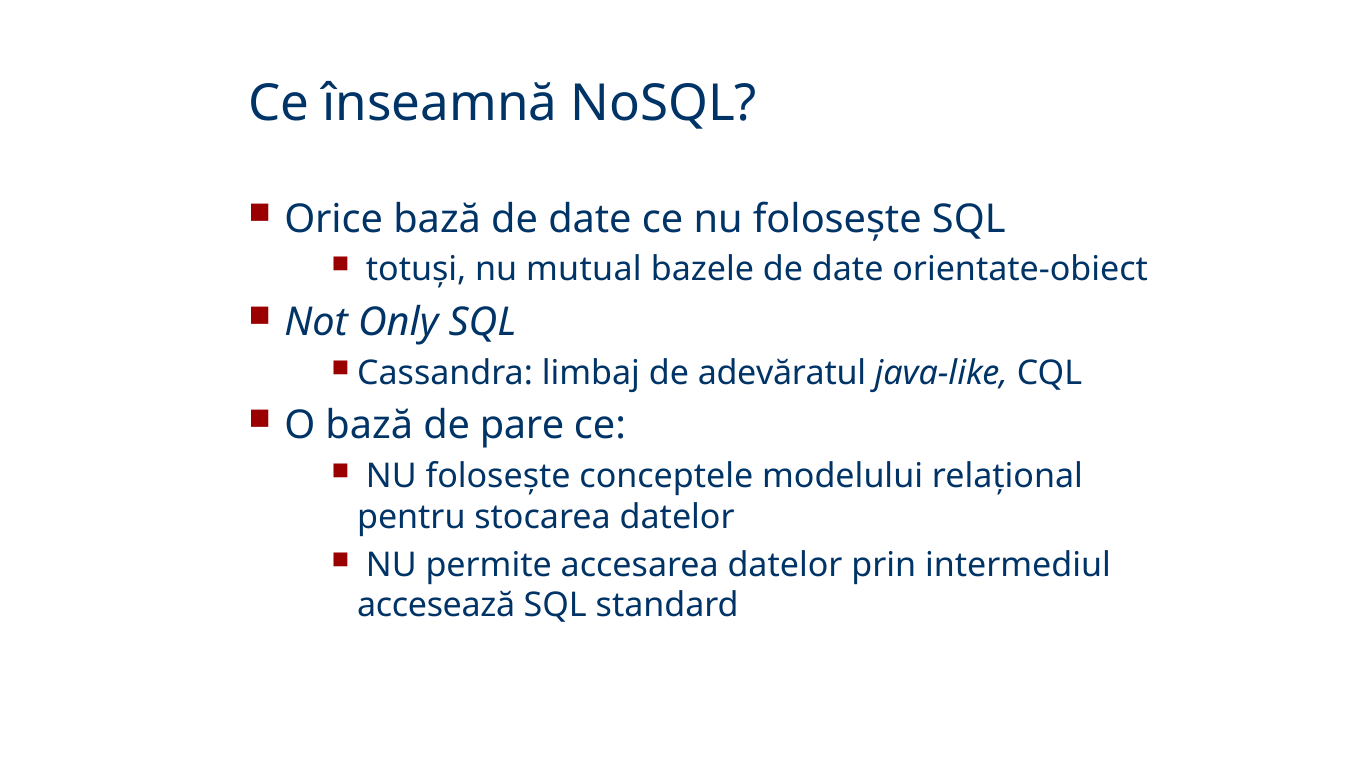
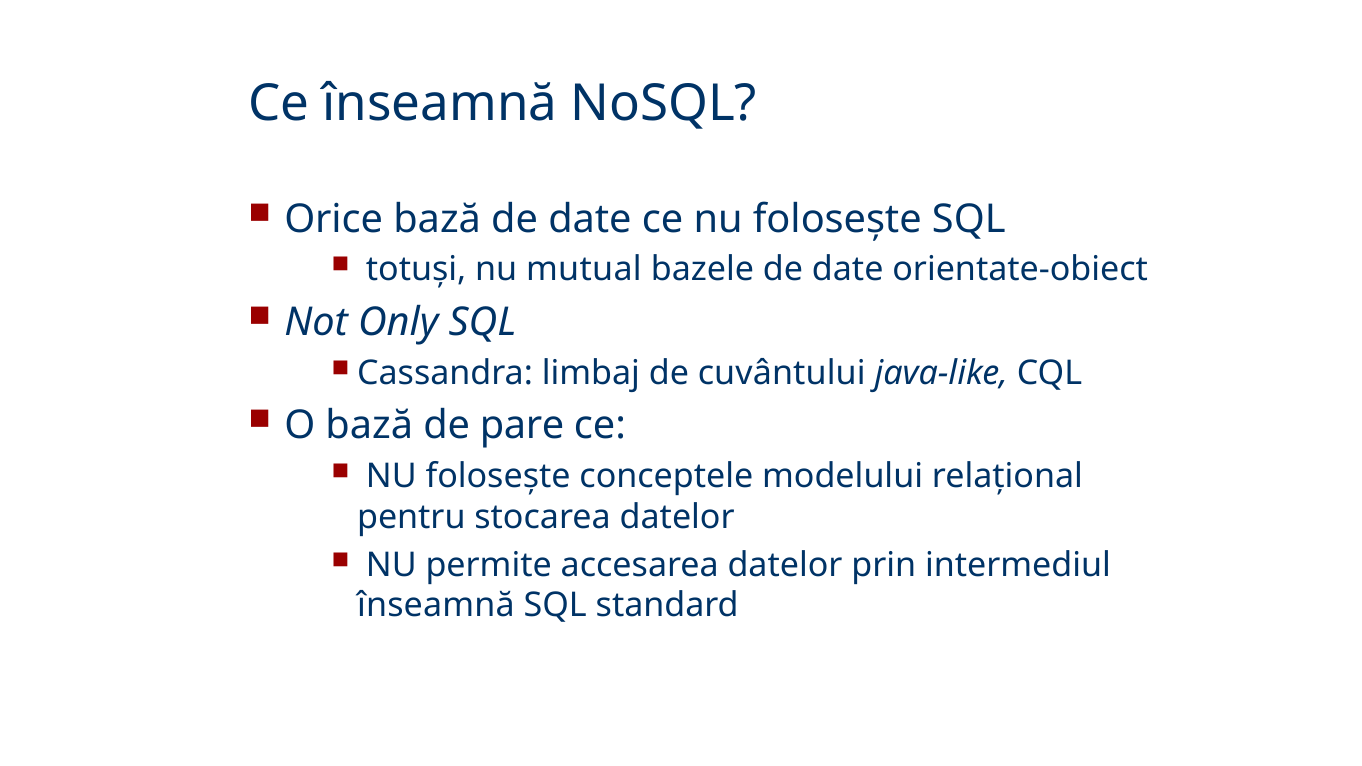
adevăratul: adevăratul -> cuvântului (782, 373)
accesează: accesează -> înseamnă (436, 606)
